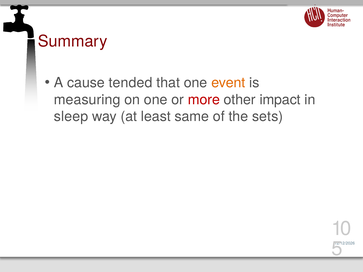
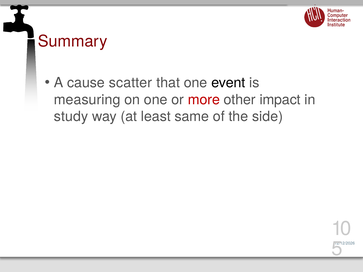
tended: tended -> scatter (131, 83)
event colour: orange -> black (228, 83)
sleep: sleep -> study (71, 117)
sets: sets -> side (268, 117)
